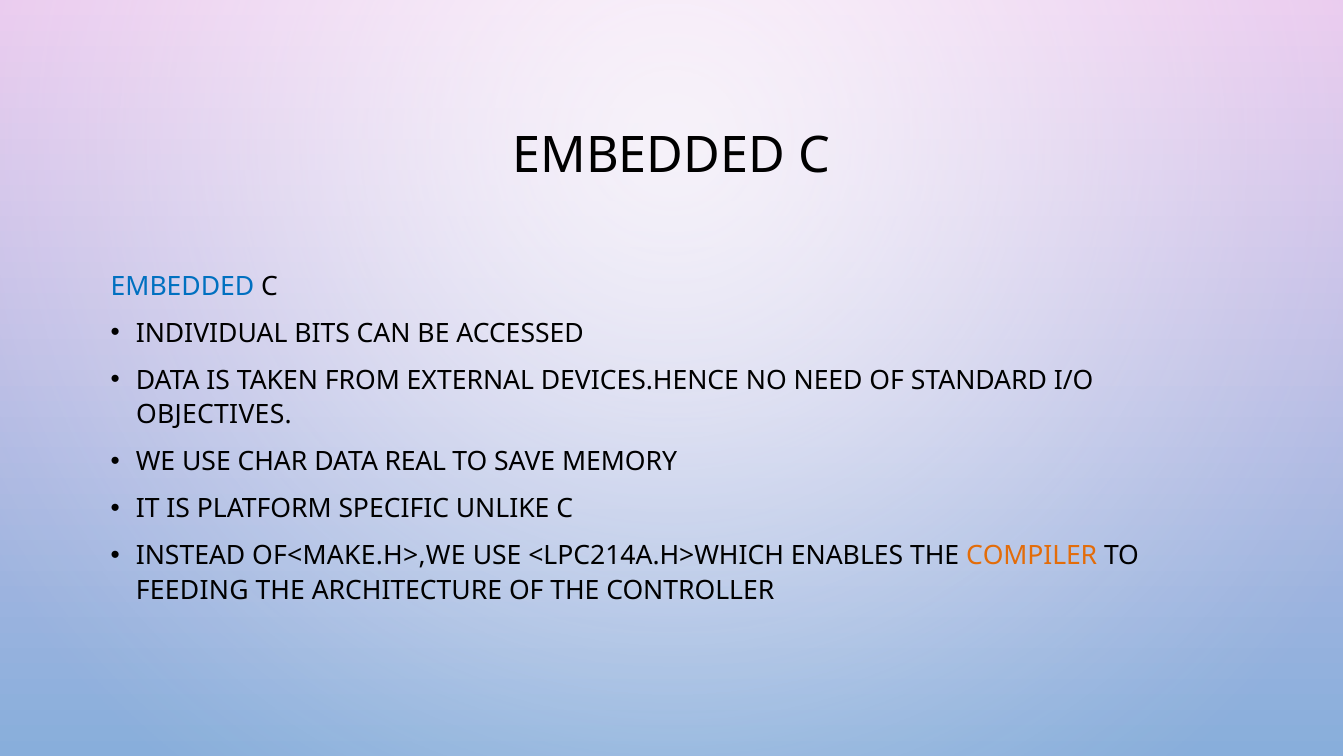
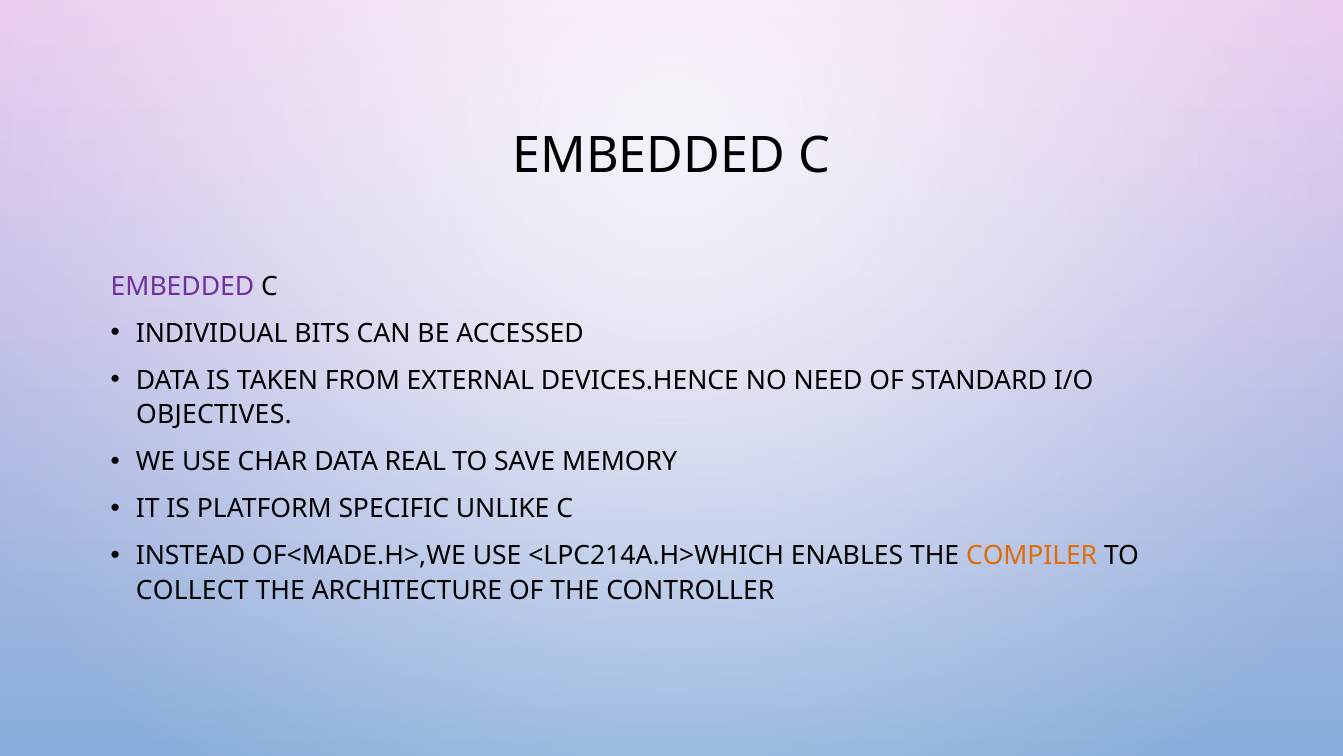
EMBEDDED colour: blue -> purple (183, 286)
OF<MAKE.H>,WE: OF<MAKE.H>,WE -> OF<MADE.H>,WE (359, 555)
FEEDING: FEEDING -> COLLECT (192, 590)
